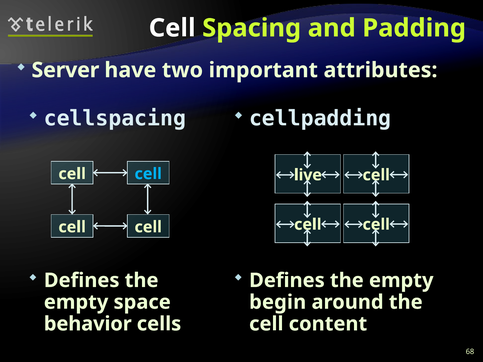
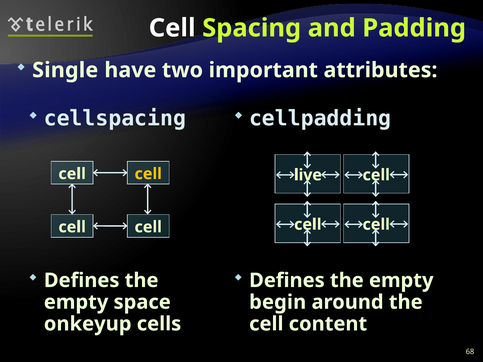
Server: Server -> Single (65, 70)
cell colour: light blue -> yellow (148, 174)
behavior: behavior -> onkeyup (88, 324)
